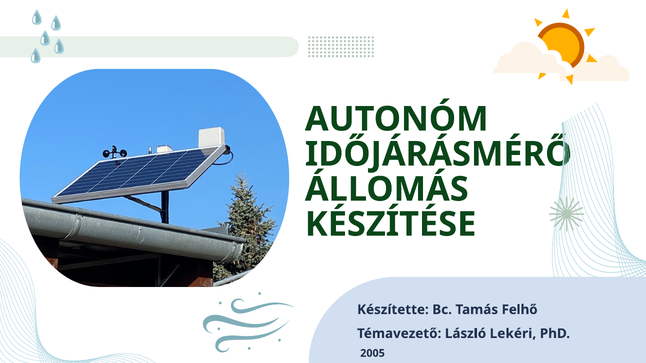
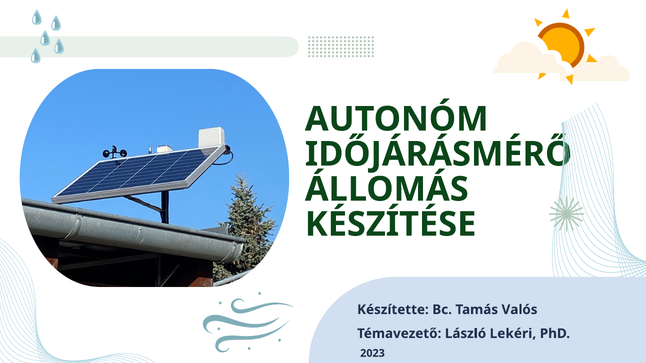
Felhő: Felhő -> Valós (520, 310)
2005: 2005 -> 2023 (373, 354)
